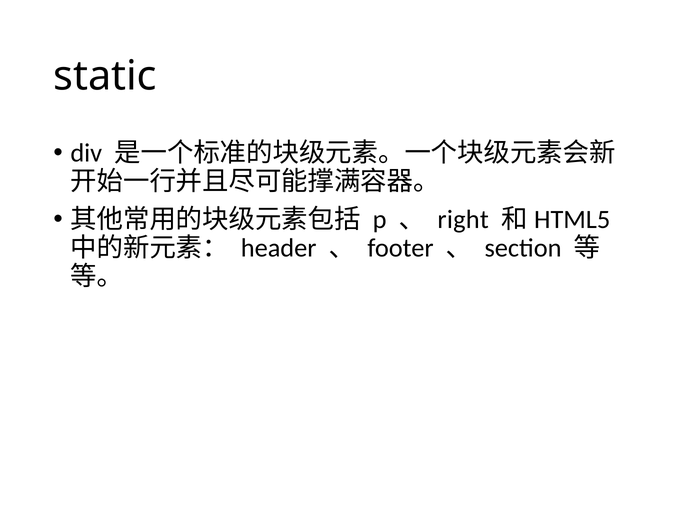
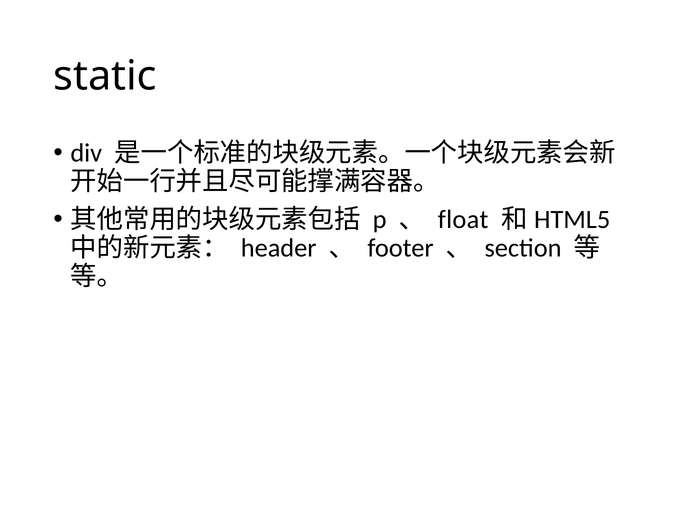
right: right -> float (463, 220)
